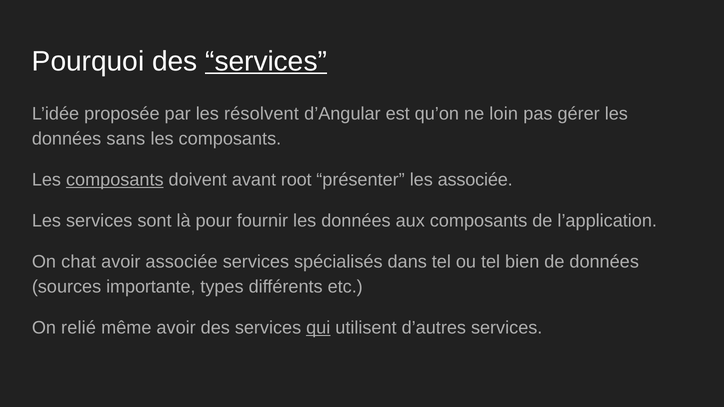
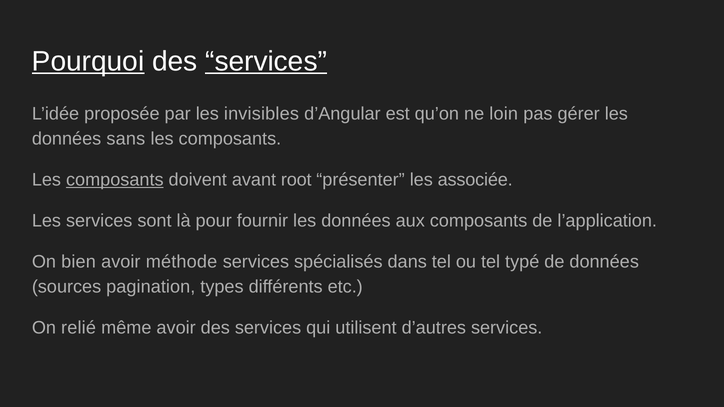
Pourquoi underline: none -> present (88, 61)
résolvent: résolvent -> invisibles (261, 114)
chat: chat -> bien (79, 262)
avoir associée: associée -> méthode (182, 262)
bien: bien -> typé (522, 262)
importante: importante -> pagination (151, 287)
qui underline: present -> none (318, 328)
